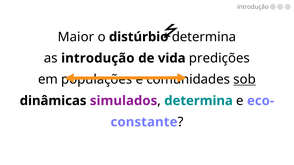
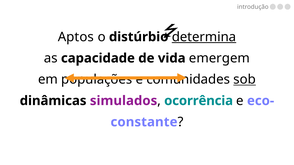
Maior: Maior -> Aptos (76, 37)
determina underline: none -> present (204, 37)
as introdução: introdução -> capacidade (98, 58)
predições: predições -> emergem (219, 58)
determina: determina -> ocorrência (199, 101)
